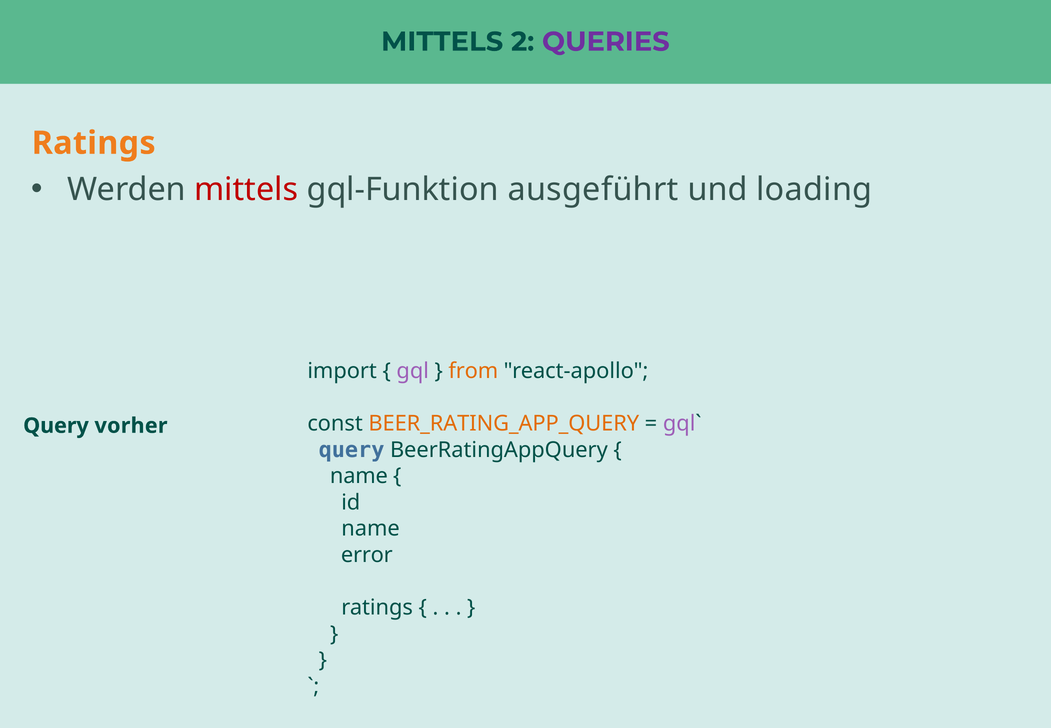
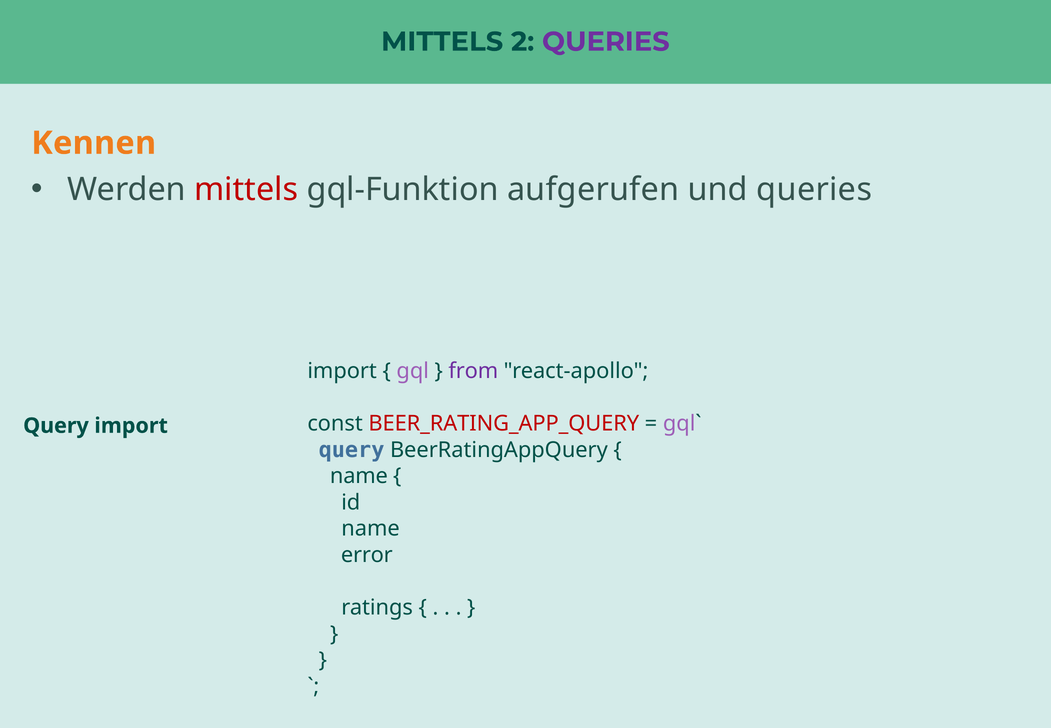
Ratings: Ratings -> Kennen (94, 143)
ausgeführt: ausgeführt -> aufgerufen (593, 190)
und loading: loading -> queries (814, 190)
from colour: orange -> purple (473, 371)
BEER_RATING_APP_QUERY colour: orange -> red (504, 423)
Query vorher: vorher -> import (131, 426)
